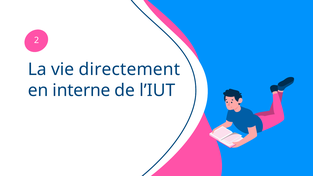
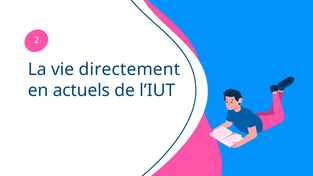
interne: interne -> actuels (81, 90)
